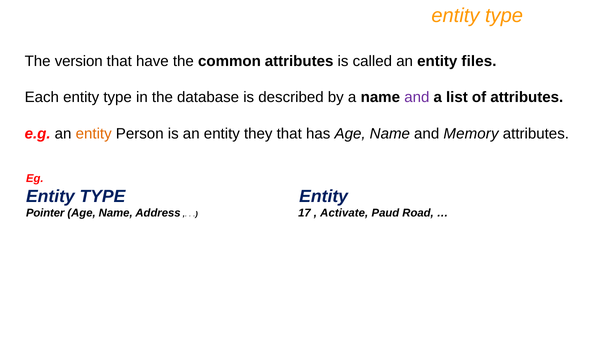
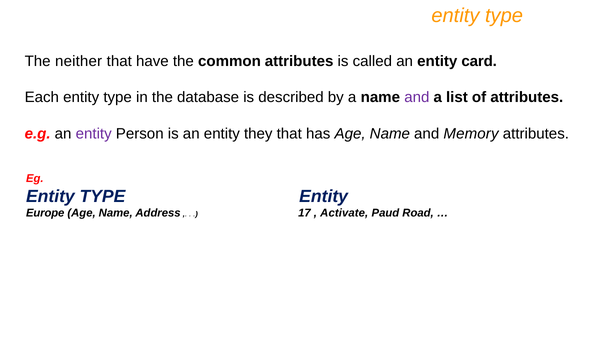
version: version -> neither (79, 61)
files: files -> card (479, 61)
entity colour: orange -> purple (94, 134)
Pointer: Pointer -> Europe (45, 213)
